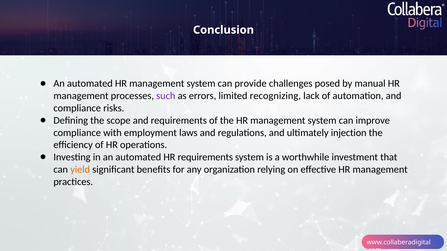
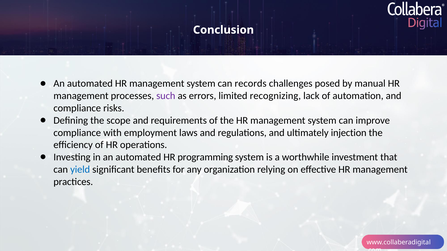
provide: provide -> records (251, 84)
HR requirements: requirements -> programming (205, 157)
yield colour: orange -> blue (80, 170)
